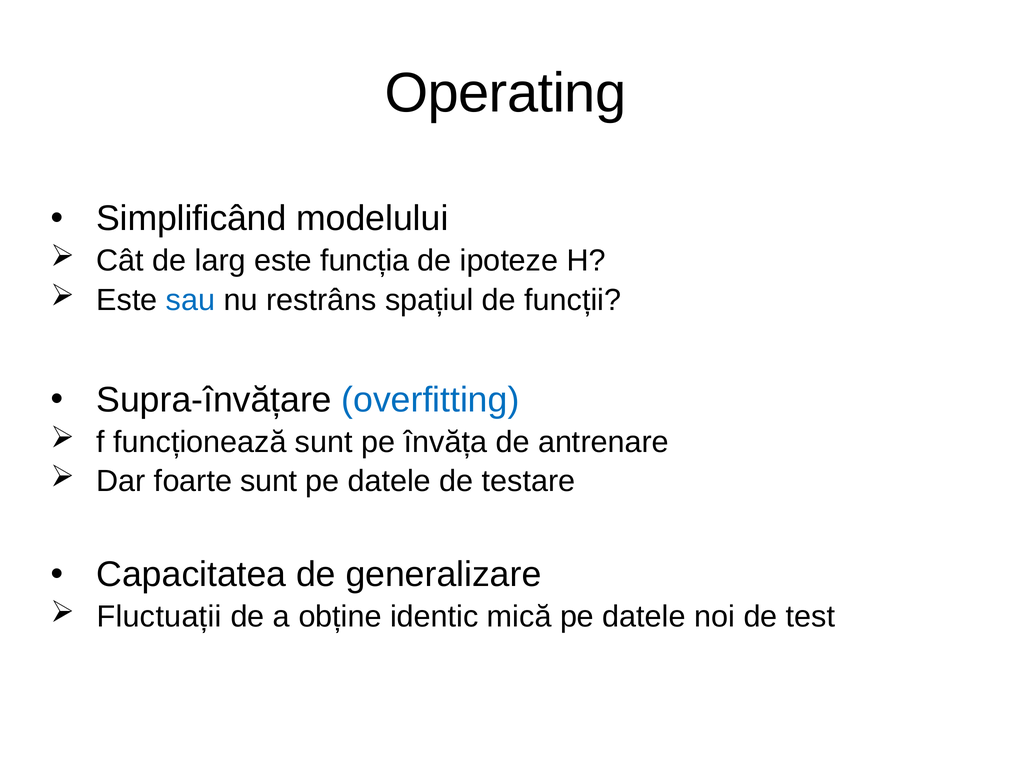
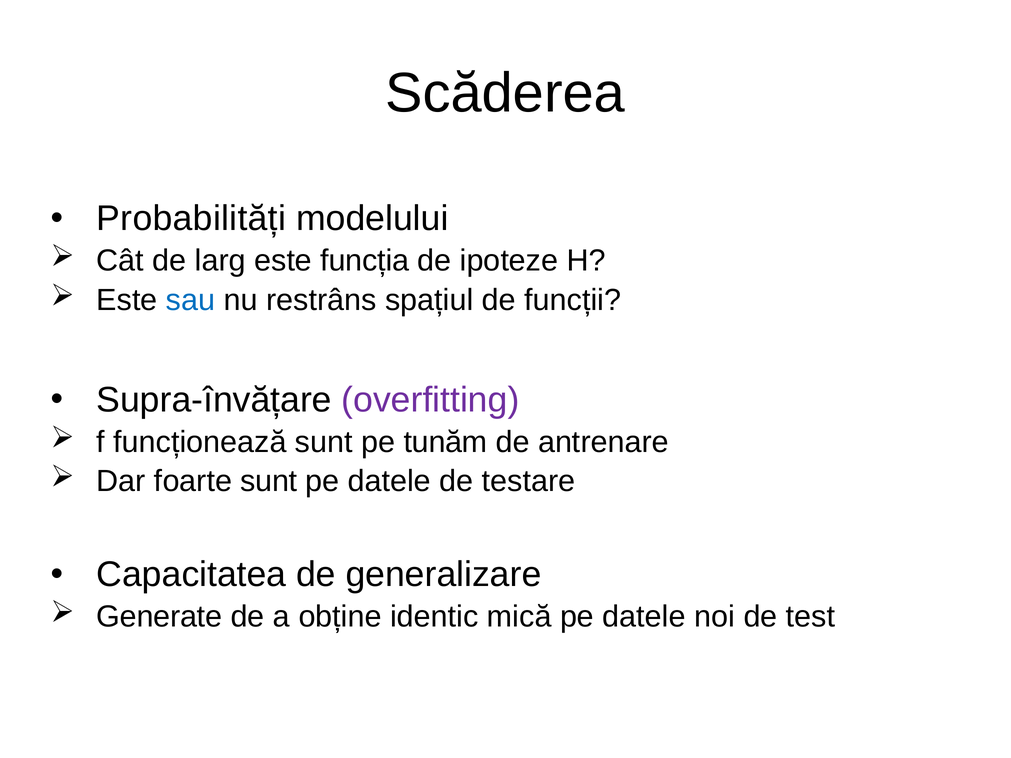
Operating: Operating -> Scăderea (505, 93)
Simplificând: Simplificând -> Probabilități (191, 219)
overfitting colour: blue -> purple (430, 400)
învăța: învăța -> tunăm (446, 442)
Fluctuații: Fluctuații -> Generate (159, 617)
